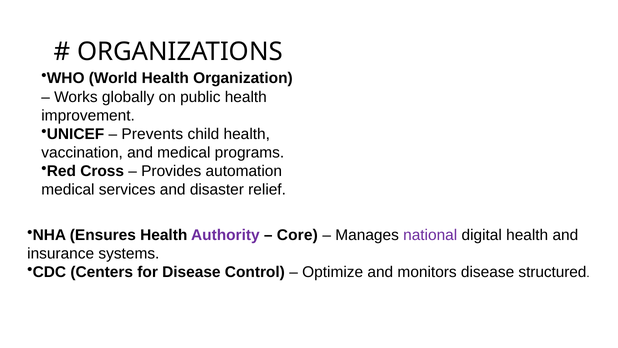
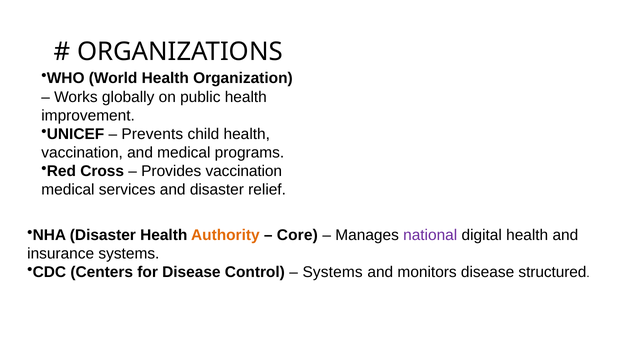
Provides automation: automation -> vaccination (244, 171)
NHA Ensures: Ensures -> Disaster (103, 235)
Authority colour: purple -> orange (225, 235)
Optimize: Optimize -> Systems (333, 272)
